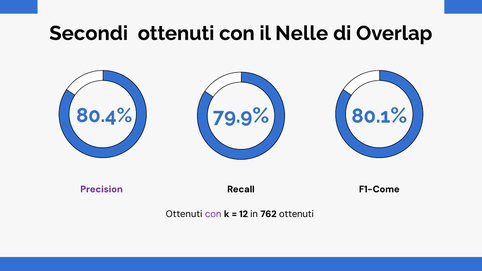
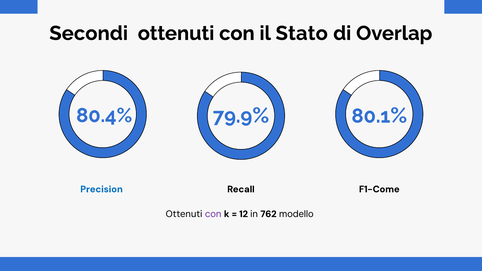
Nelle: Nelle -> Stato (302, 33)
Precision colour: purple -> blue (102, 189)
762 ottenuti: ottenuti -> modello (296, 214)
